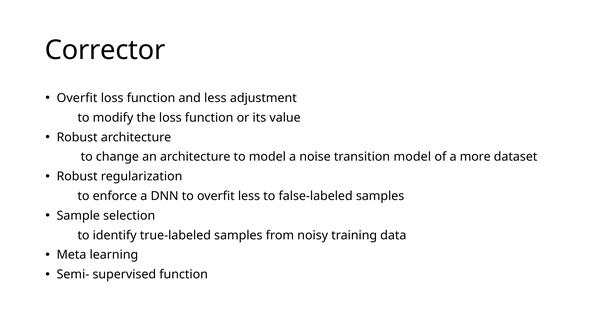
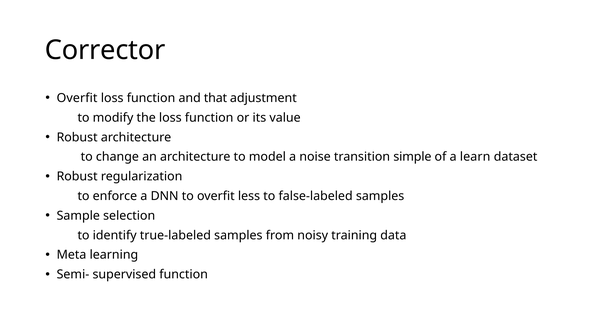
and less: less -> that (215, 98)
transition model: model -> simple (412, 157)
more: more -> learn (475, 157)
